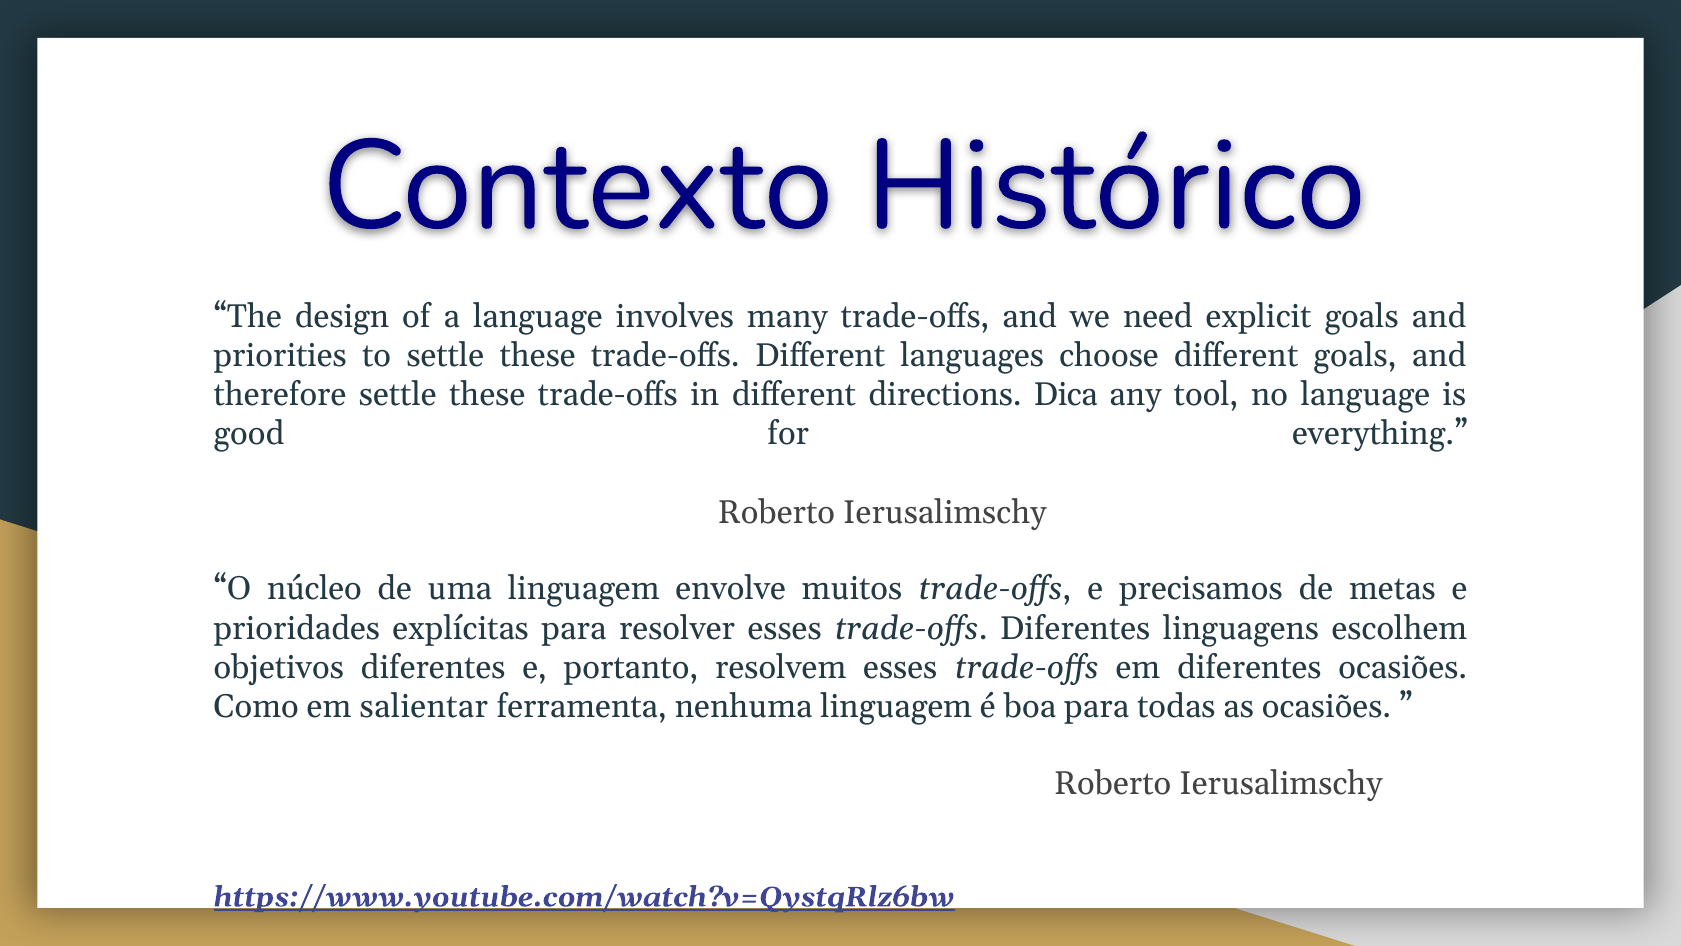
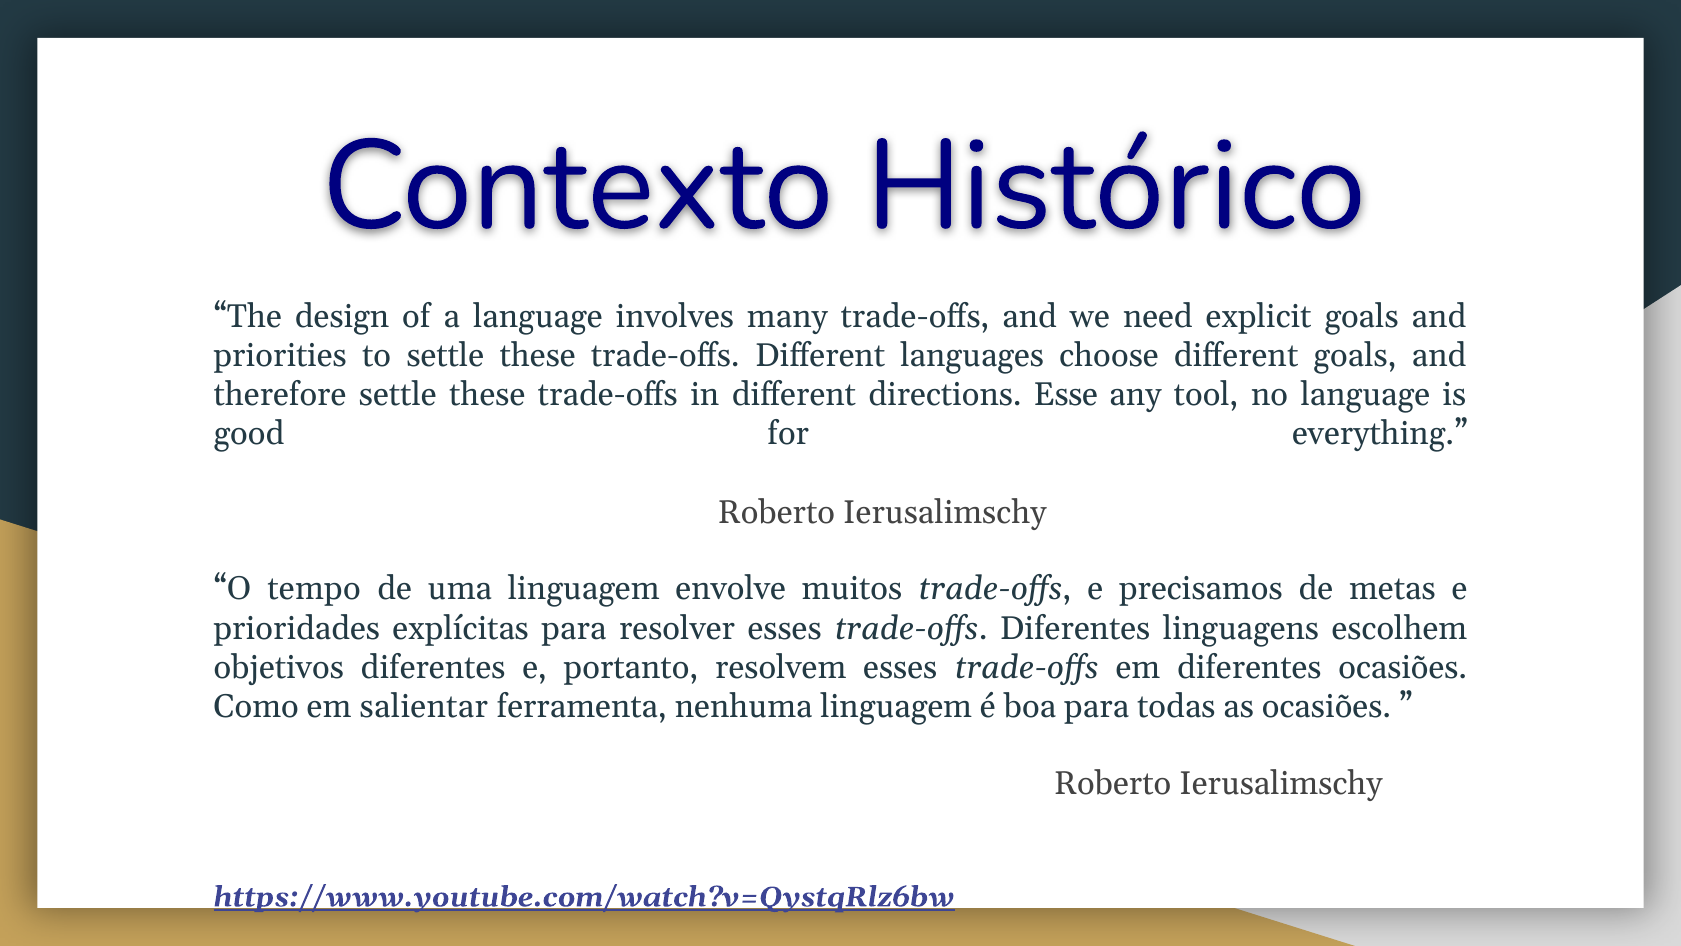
Dica: Dica -> Esse (1066, 395)
núcleo: núcleo -> tempo (314, 589)
